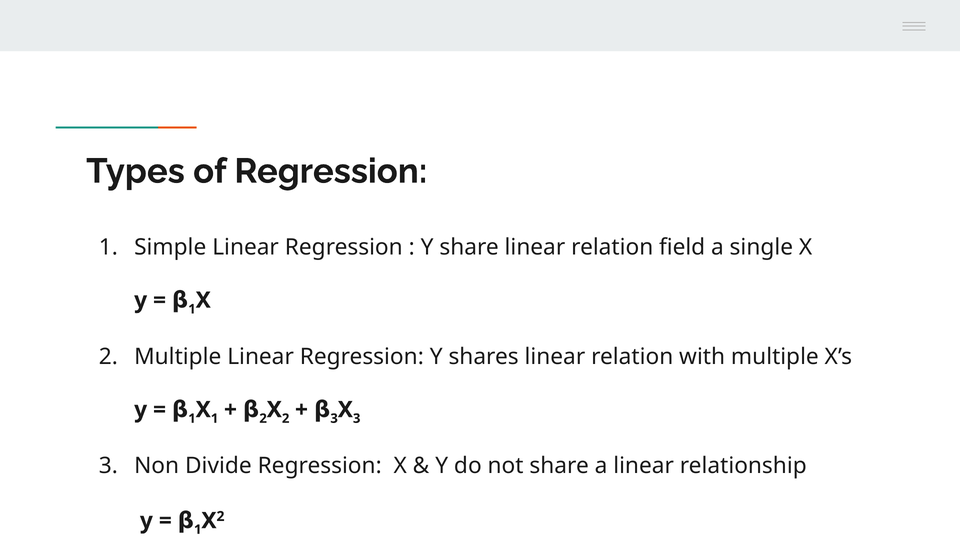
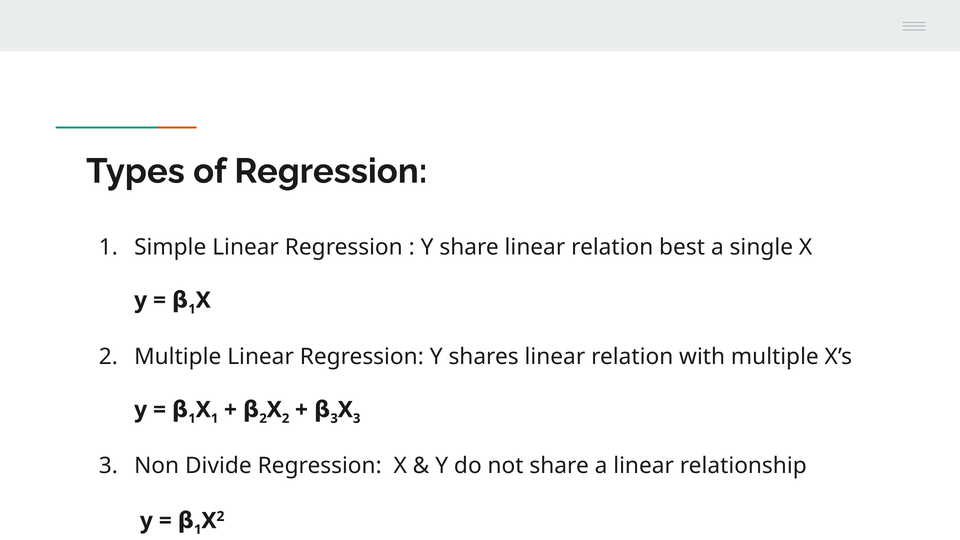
field: field -> best (682, 247)
